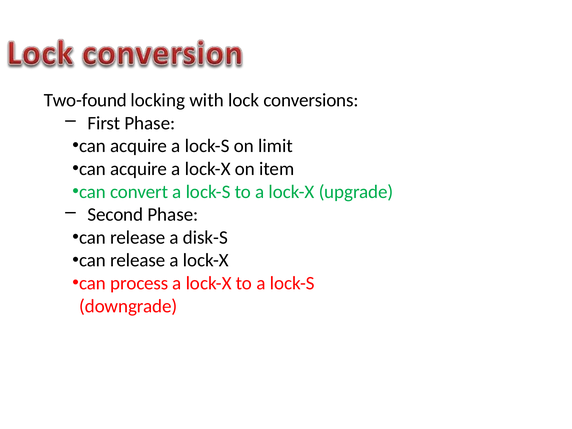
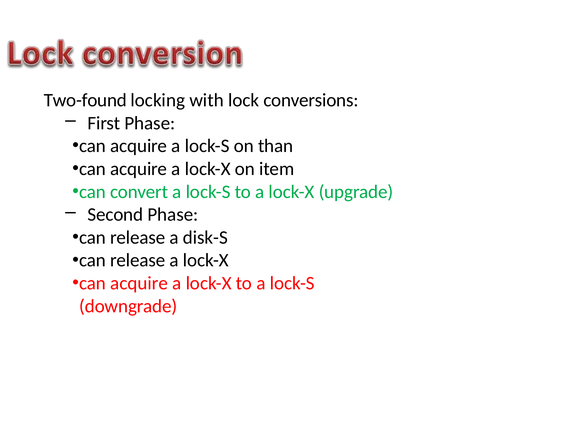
limit: limit -> than (276, 146)
process: process -> acquire (139, 283)
